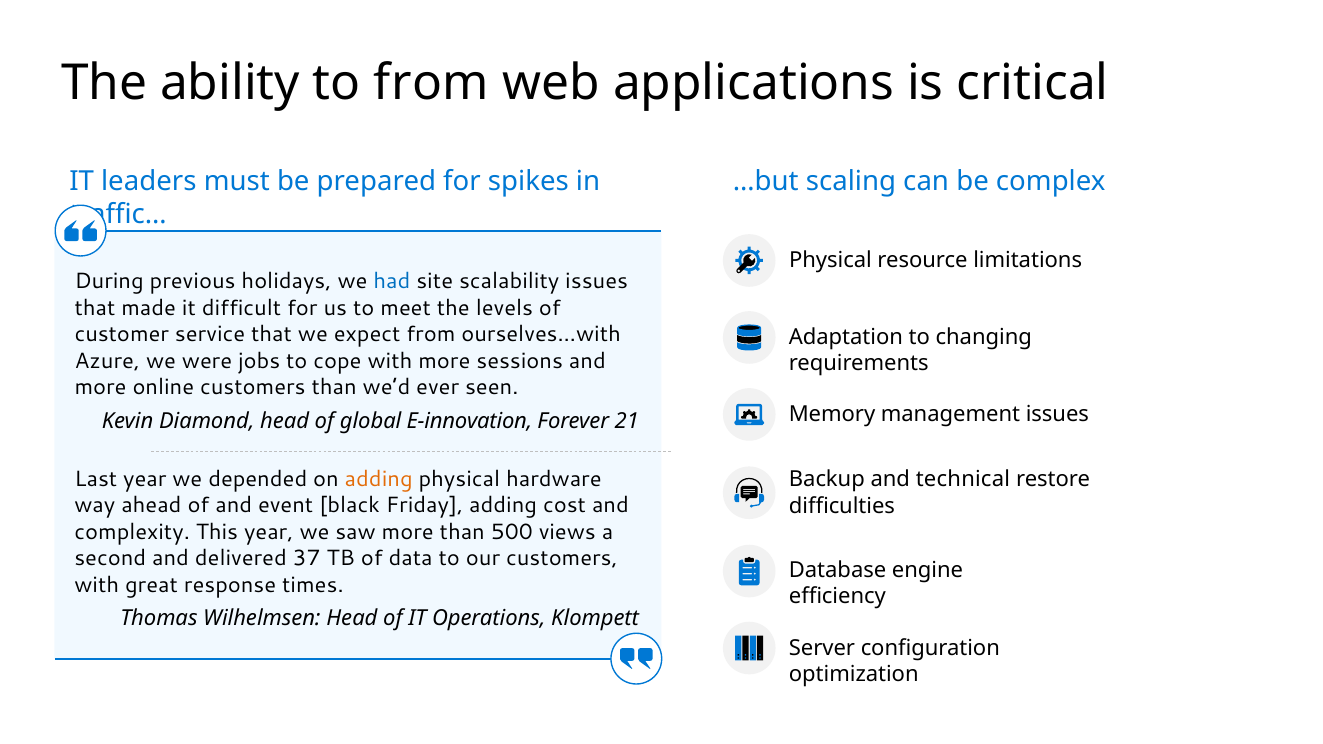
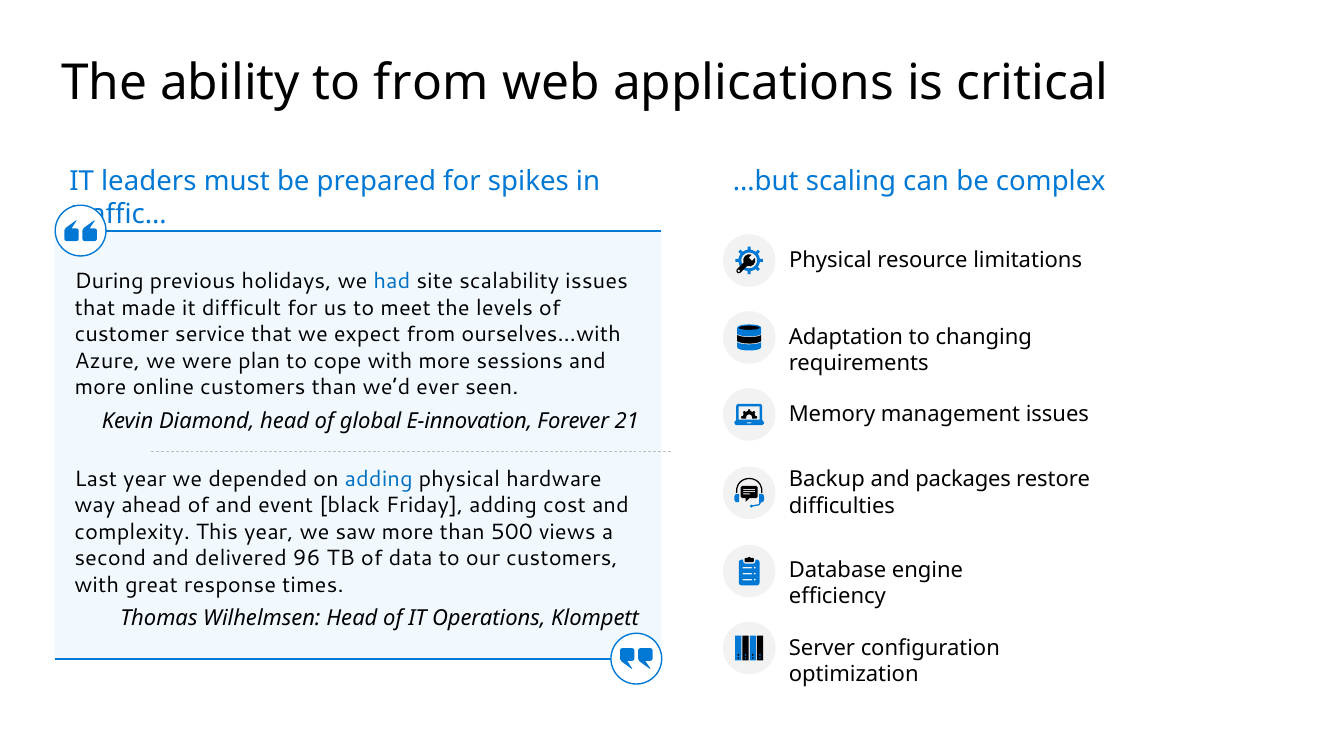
jobs: jobs -> plan (259, 361)
adding colour: orange -> blue (379, 479)
technical: technical -> packages (963, 480)
37: 37 -> 96 (307, 559)
